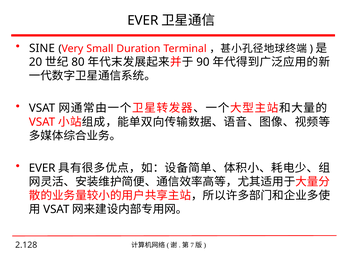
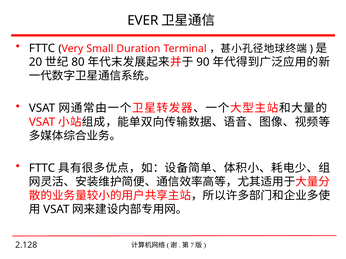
SINE: SINE -> FTTC (42, 48)
EVER: EVER -> FTTC (42, 168)
